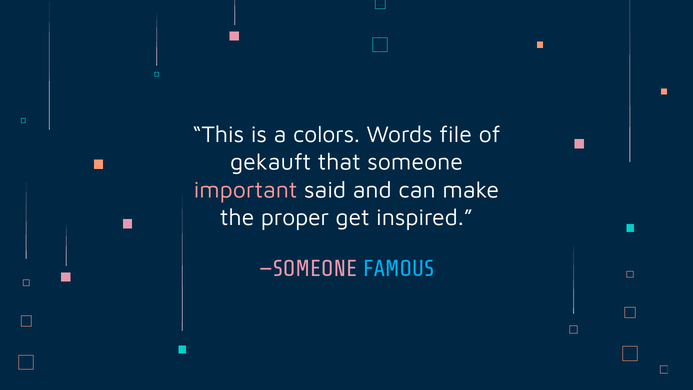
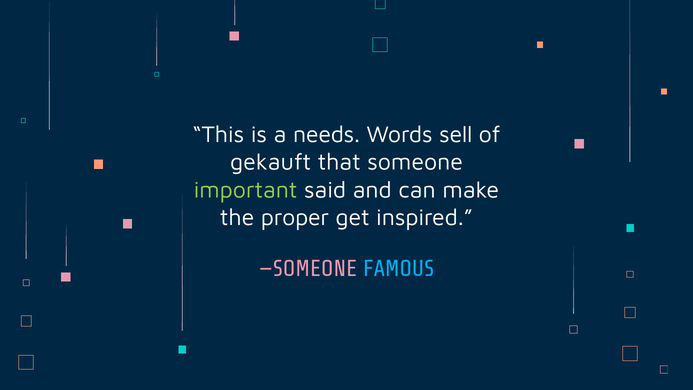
colors: colors -> needs (327, 134)
file: file -> sell (456, 134)
important colour: pink -> light green (246, 190)
